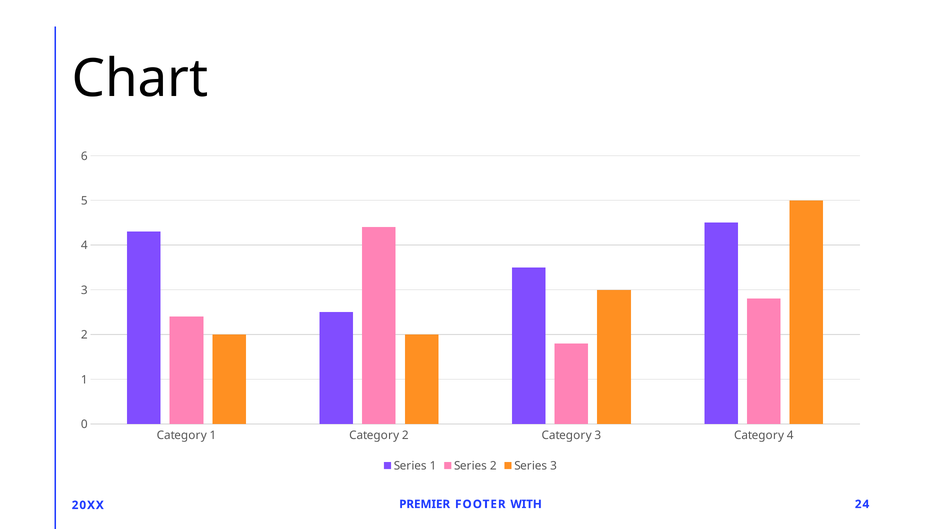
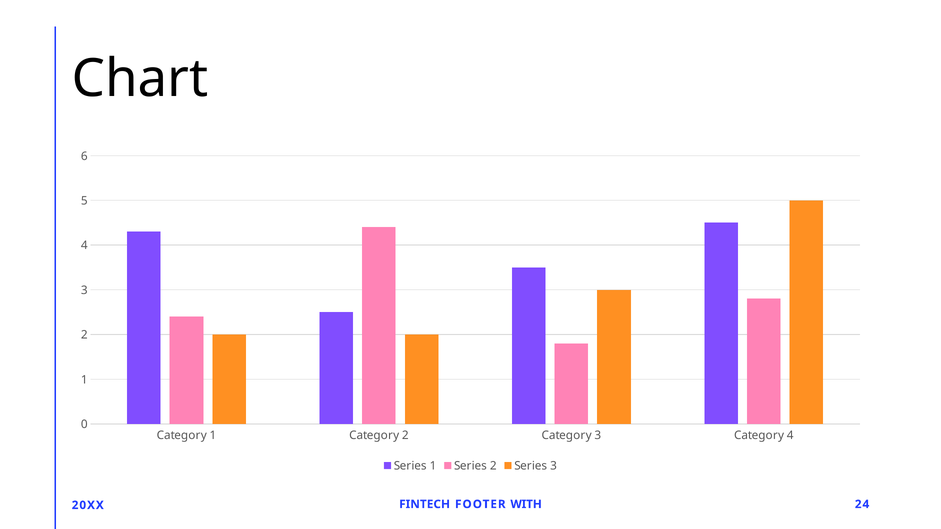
PREMIER: PREMIER -> FINTECH (425, 505)
